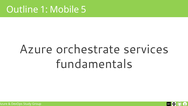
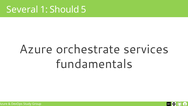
Outline: Outline -> Several (22, 10)
Mobile: Mobile -> Should (64, 10)
